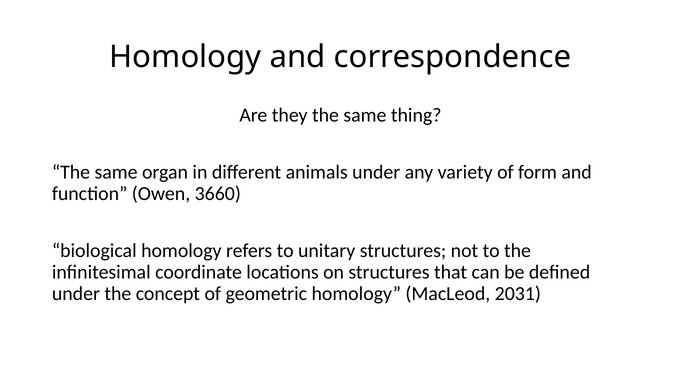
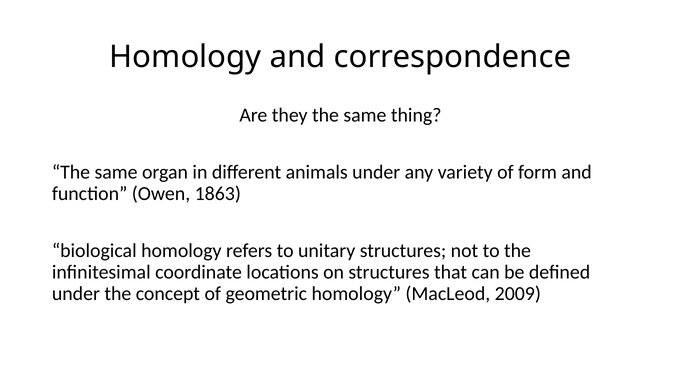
3660: 3660 -> 1863 (218, 194)
2031: 2031 -> 2009 (518, 294)
